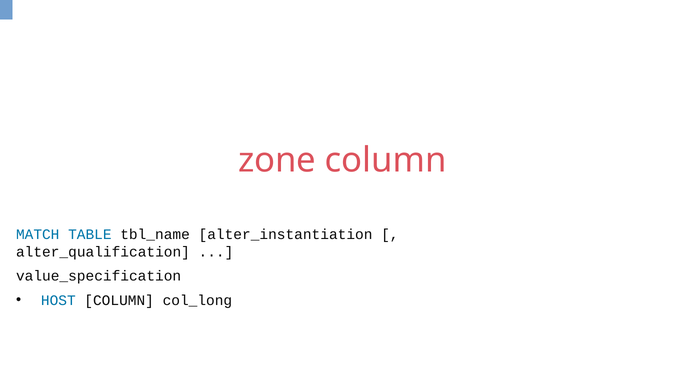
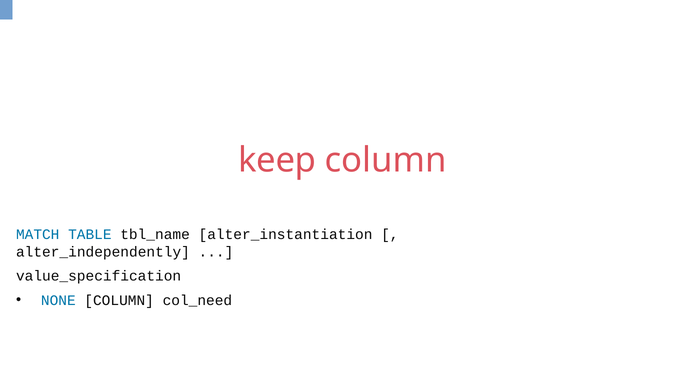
zone: zone -> keep (277, 160)
alter_qualification: alter_qualification -> alter_independently (103, 251)
HOST: HOST -> NONE (58, 300)
col_long: col_long -> col_need (197, 300)
